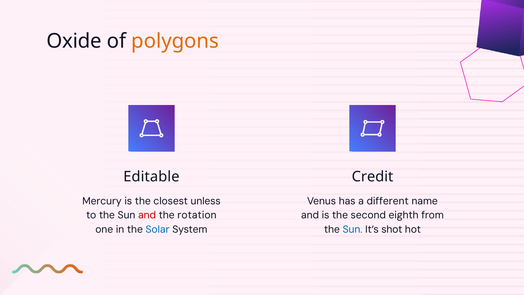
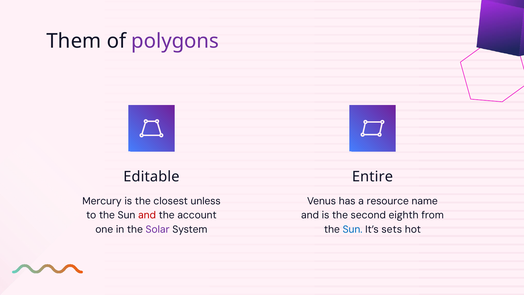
Oxide: Oxide -> Them (74, 41)
polygons colour: orange -> purple (175, 41)
Credit: Credit -> Entire (372, 177)
different: different -> resource (388, 201)
rotation: rotation -> account (197, 215)
Solar colour: blue -> purple (158, 229)
shot: shot -> sets (392, 229)
